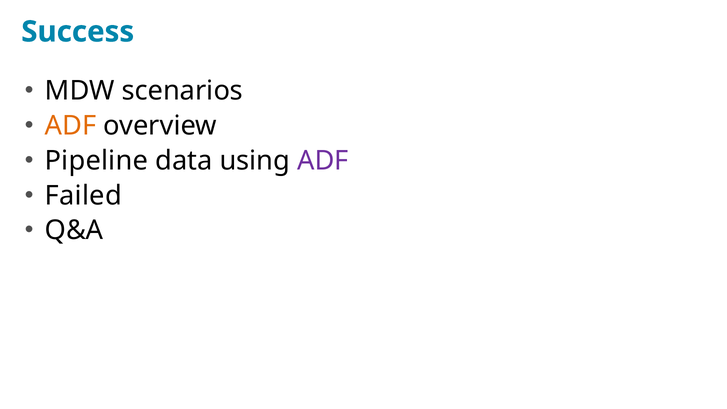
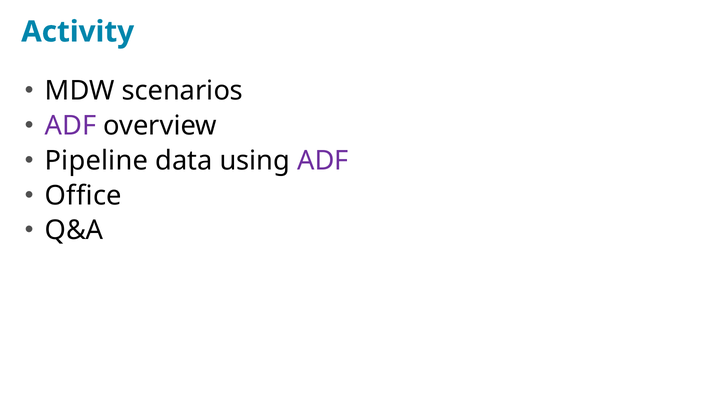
Success: Success -> Activity (78, 32)
ADF colour: orange -> purple (71, 126)
Failed: Failed -> Office (83, 196)
